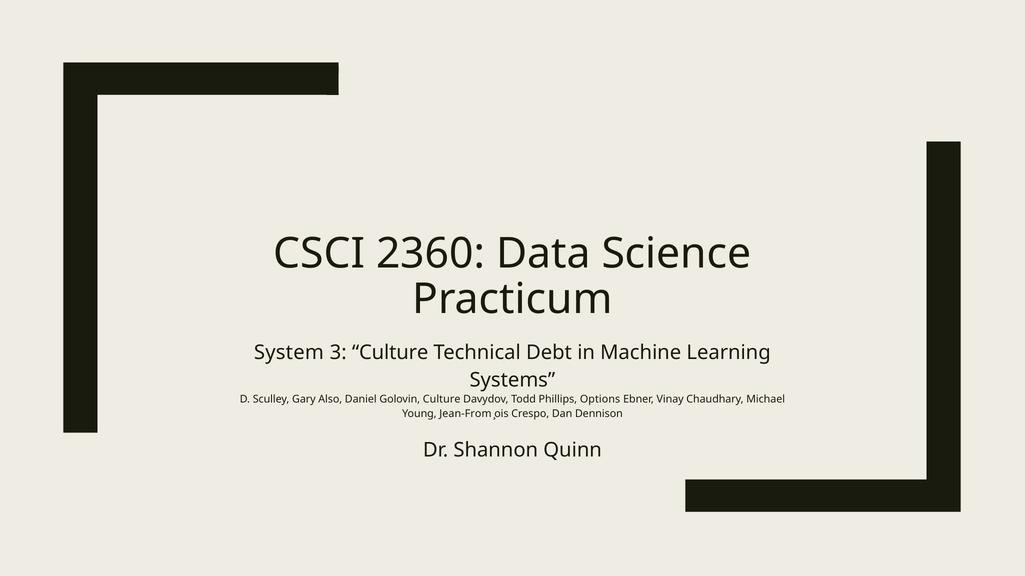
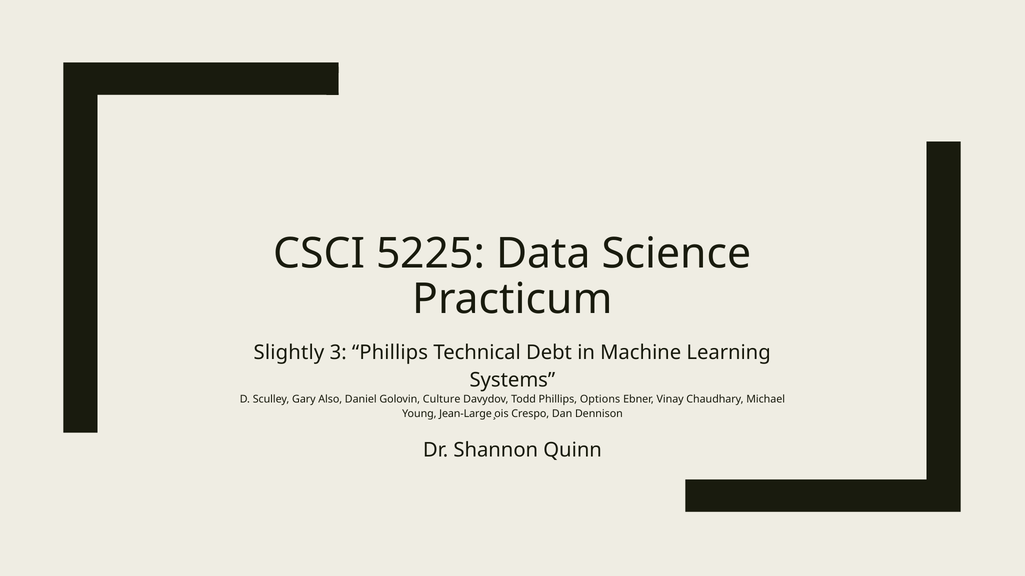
2360: 2360 -> 5225 (431, 254)
System: System -> Slightly (289, 353)
3 Culture: Culture -> Phillips (390, 353)
Jean-From: Jean-From -> Jean-Large (466, 414)
